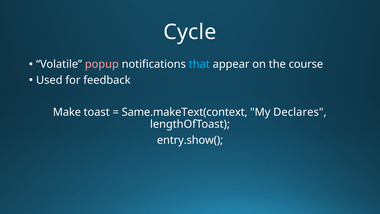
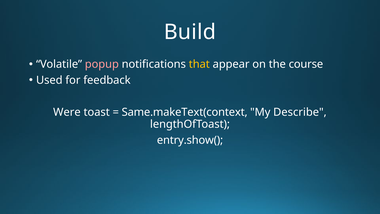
Cycle: Cycle -> Build (190, 32)
that colour: light blue -> yellow (199, 64)
Make: Make -> Were (67, 112)
Declares: Declares -> Describe (300, 112)
